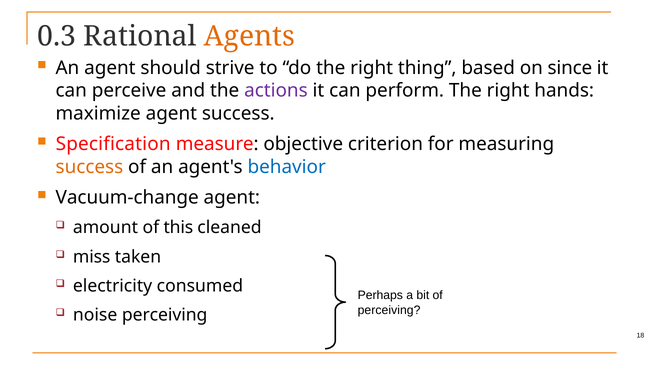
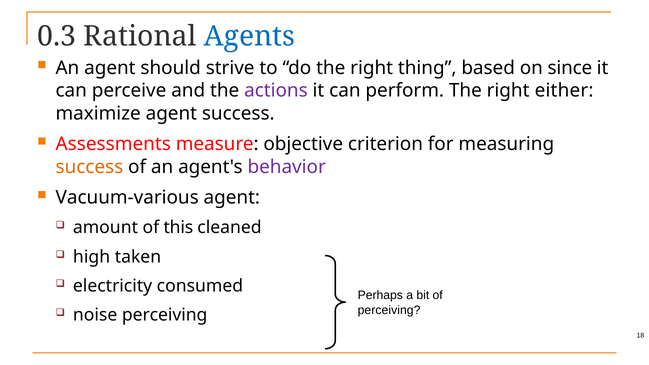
Agents colour: orange -> blue (250, 36)
hands: hands -> either (564, 91)
Specification: Specification -> Assessments (113, 144)
behavior colour: blue -> purple (287, 167)
Vacuum-change: Vacuum-change -> Vacuum-various (127, 198)
miss: miss -> high (92, 257)
